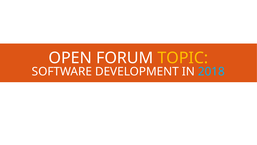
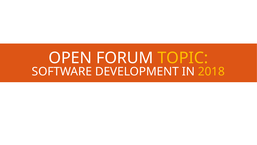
2018 colour: light blue -> yellow (211, 71)
